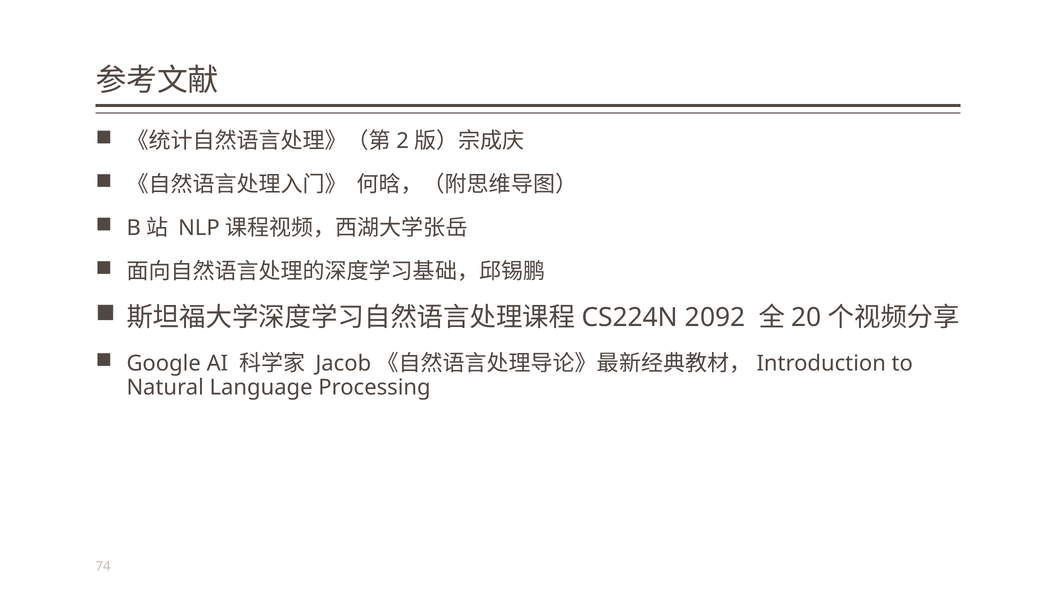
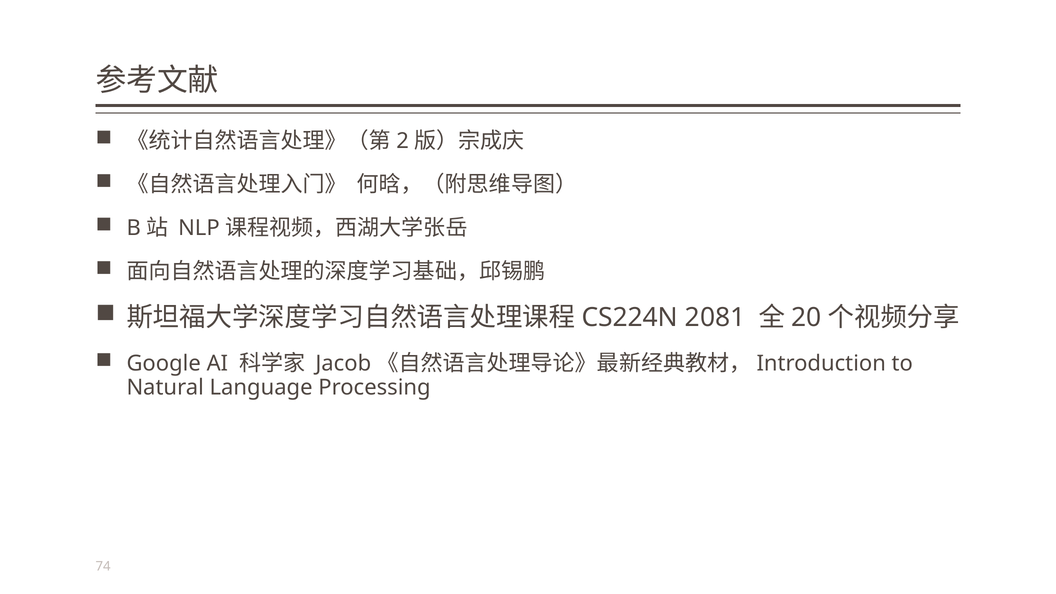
2092: 2092 -> 2081 (715, 318)
